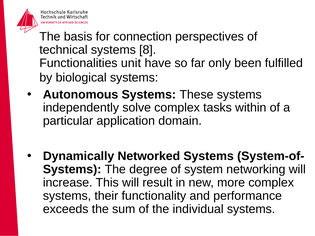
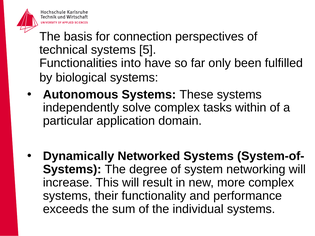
8: 8 -> 5 (148, 50)
unit: unit -> into (131, 63)
